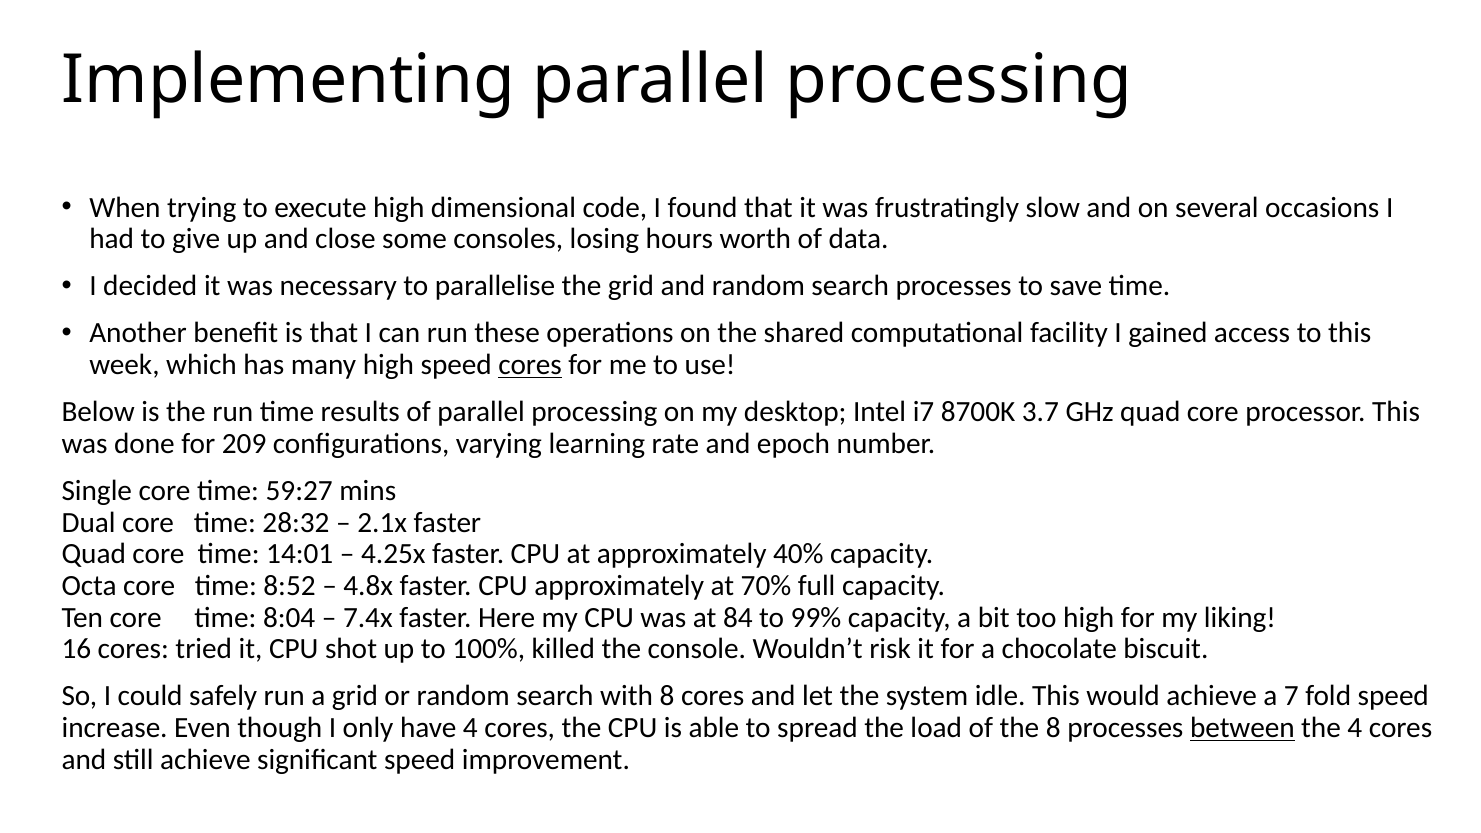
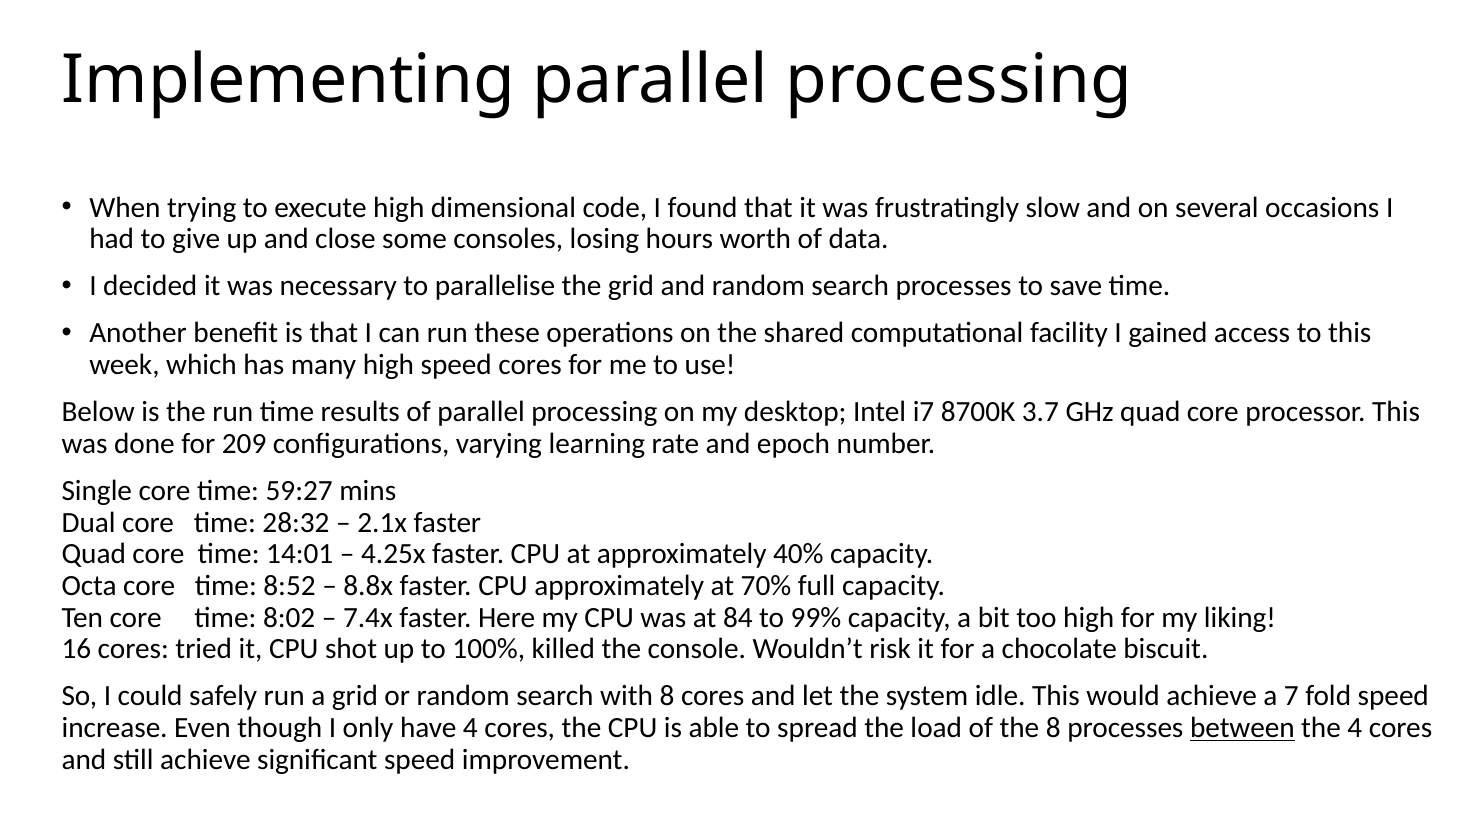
cores underline: present -> none (530, 365)
4.8x: 4.8x -> 8.8x (368, 586)
8:04: 8:04 -> 8:02 (289, 617)
